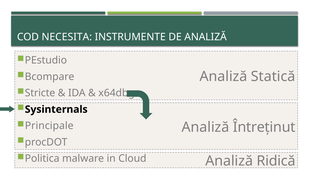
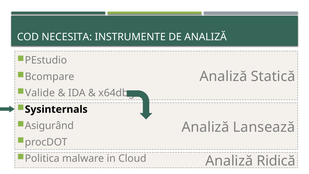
Stricte: Stricte -> Valide (40, 93)
Principale: Principale -> Asigurând (49, 126)
Întreținut: Întreținut -> Lansează (264, 127)
